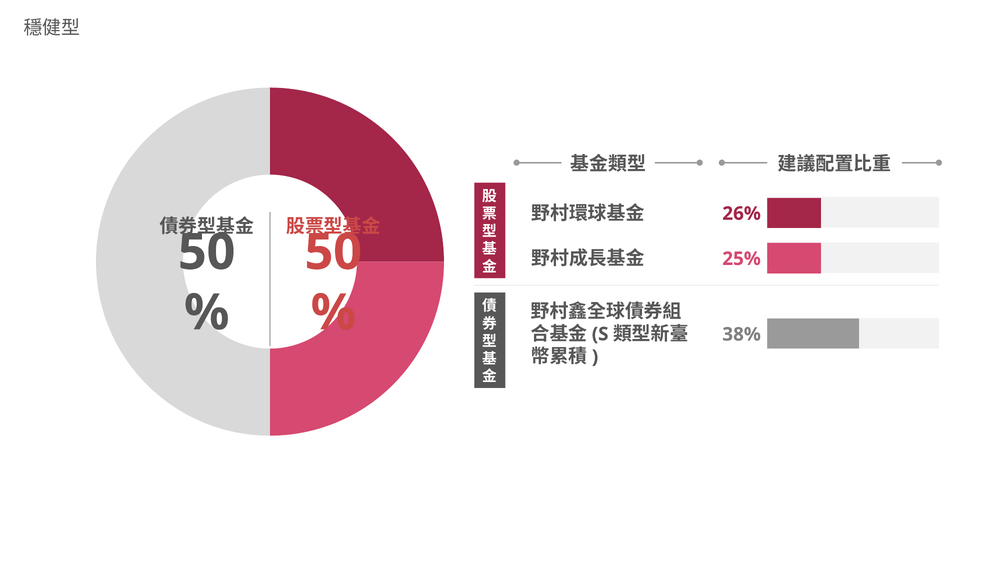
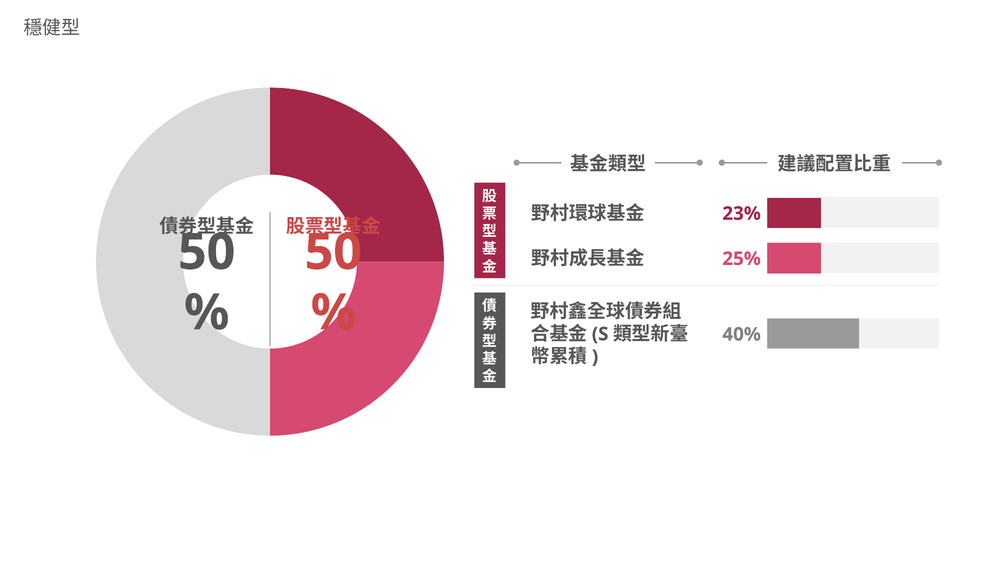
26%: 26% -> 23% (742, 214)
38%: 38% -> 40% (742, 334)
